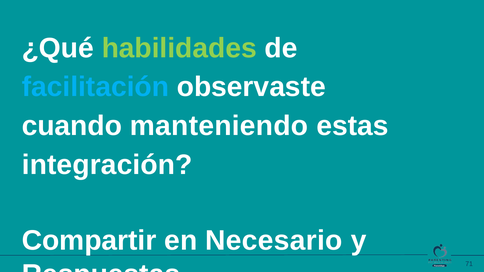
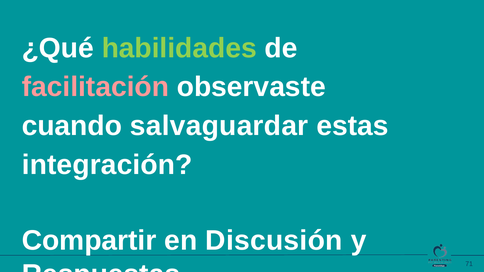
facilitación colour: light blue -> pink (95, 87)
manteniendo: manteniendo -> salvaguardar (219, 126)
Necesario: Necesario -> Discusión (274, 241)
